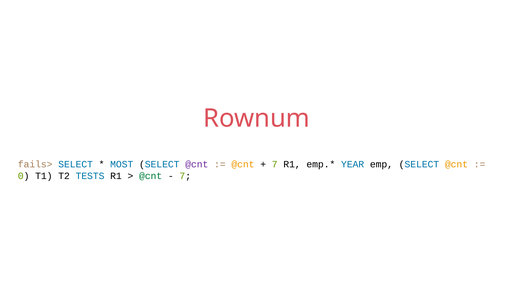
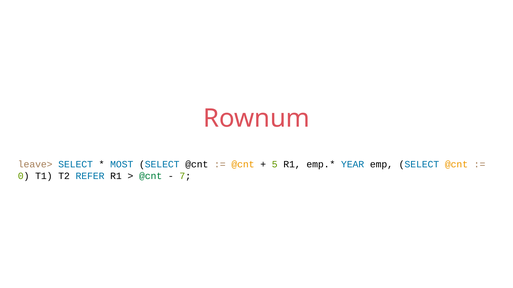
fails>: fails> -> leave> (35, 165)
@cnt colour: purple -> black (197, 165)
7: 7 -> 5 (275, 165)
TESTS: TESTS -> REFER (90, 176)
